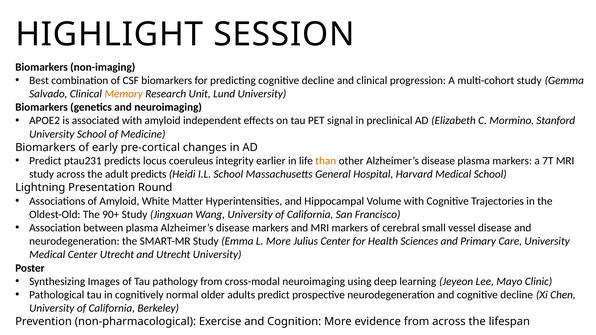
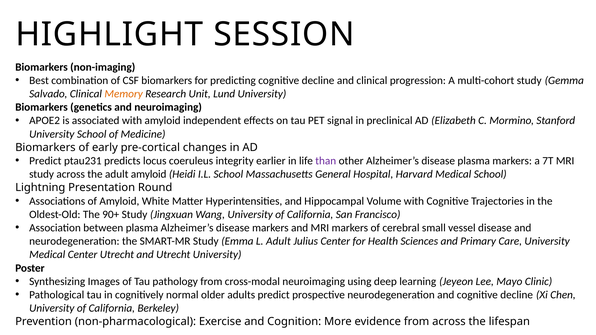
than colour: orange -> purple (326, 161)
adult predicts: predicts -> amyloid (149, 174)
L More: More -> Adult (278, 241)
